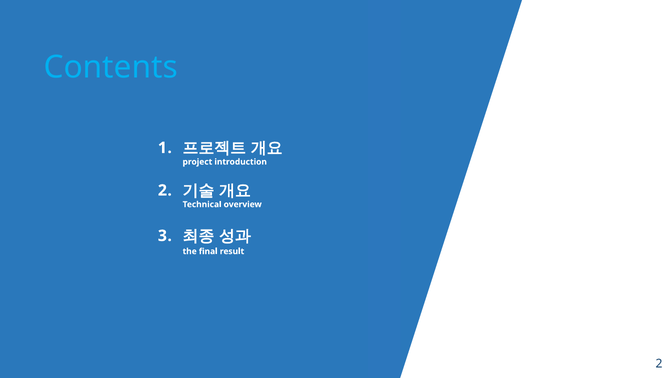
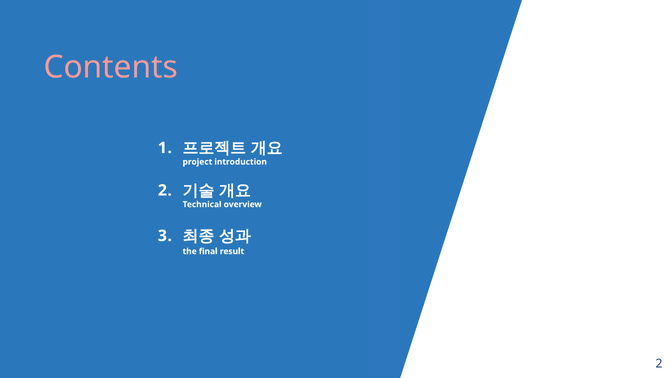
Contents colour: light blue -> pink (111, 67)
